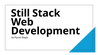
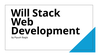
Still: Still -> Will (20, 13)
